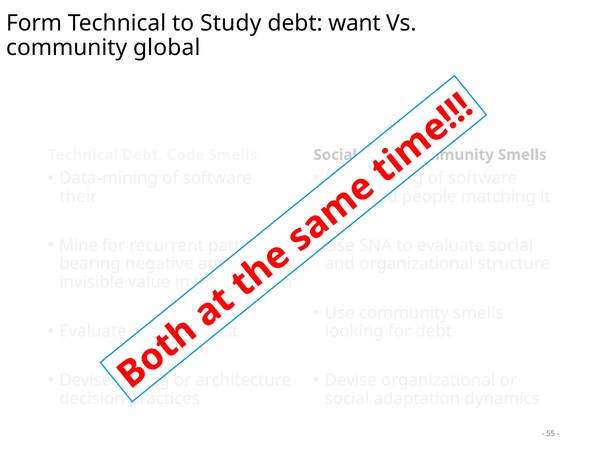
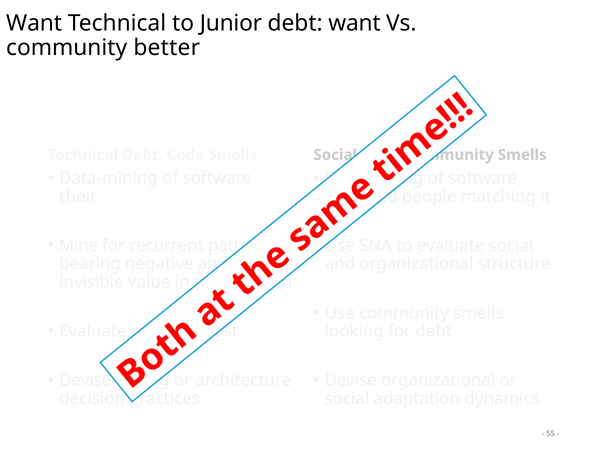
Form: Form -> Want (34, 23)
Study: Study -> Junior (231, 23)
global: global -> better (167, 48)
